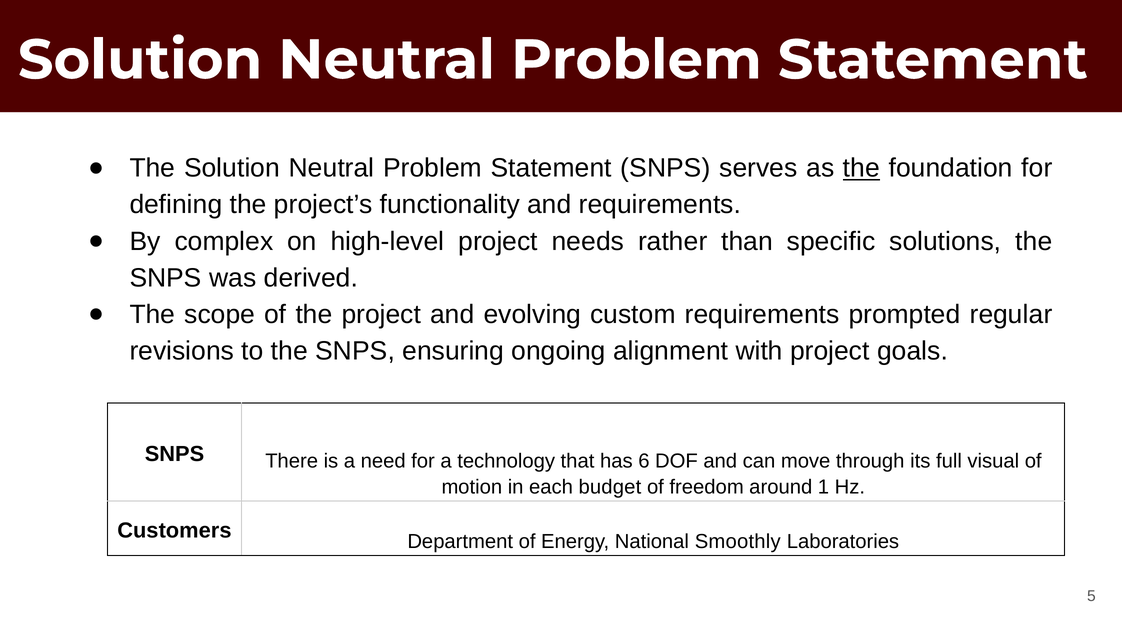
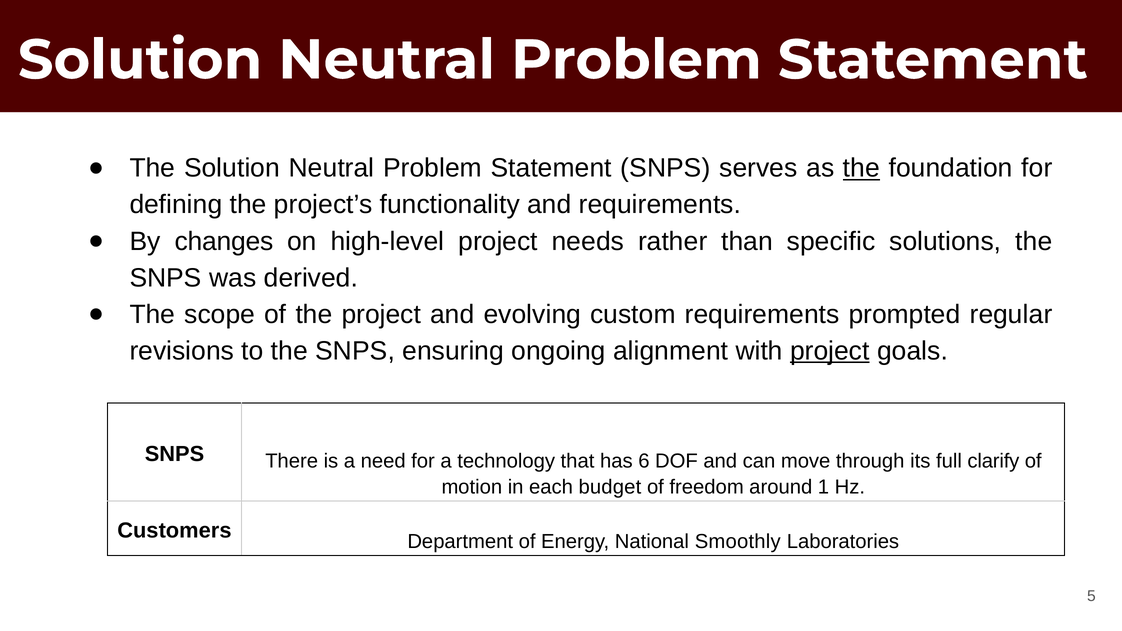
complex: complex -> changes (224, 241)
project underline: none -> present (830, 351)
visual: visual -> clarify (993, 461)
